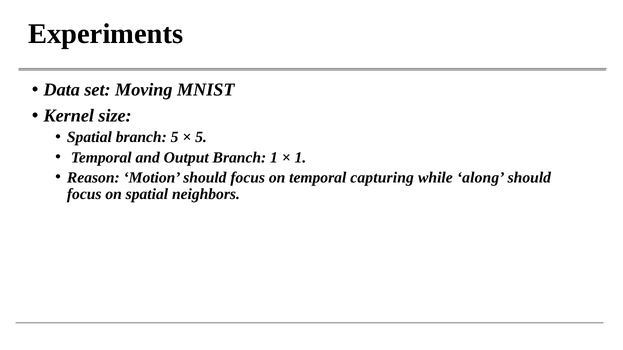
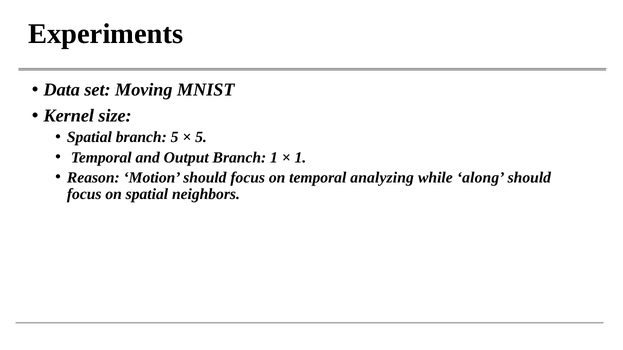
capturing: capturing -> analyzing (382, 178)
